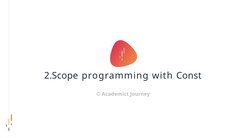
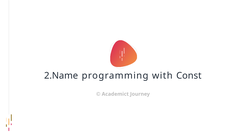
2.Scope: 2.Scope -> 2.Name (61, 76)
